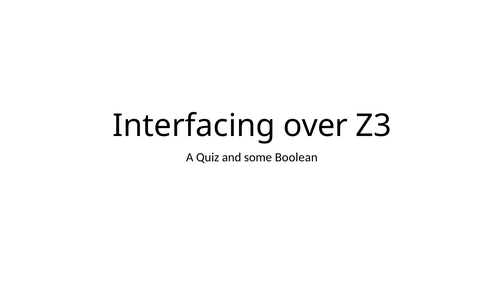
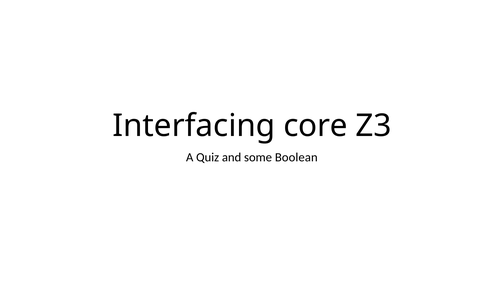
over: over -> core (316, 126)
